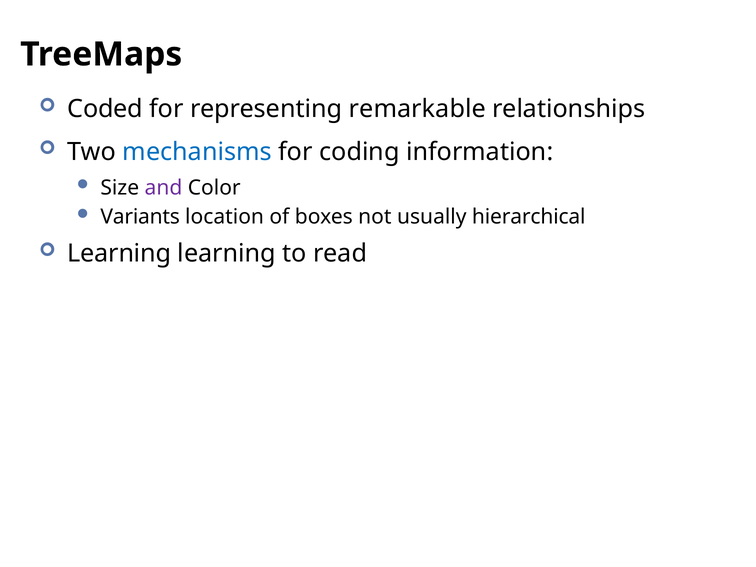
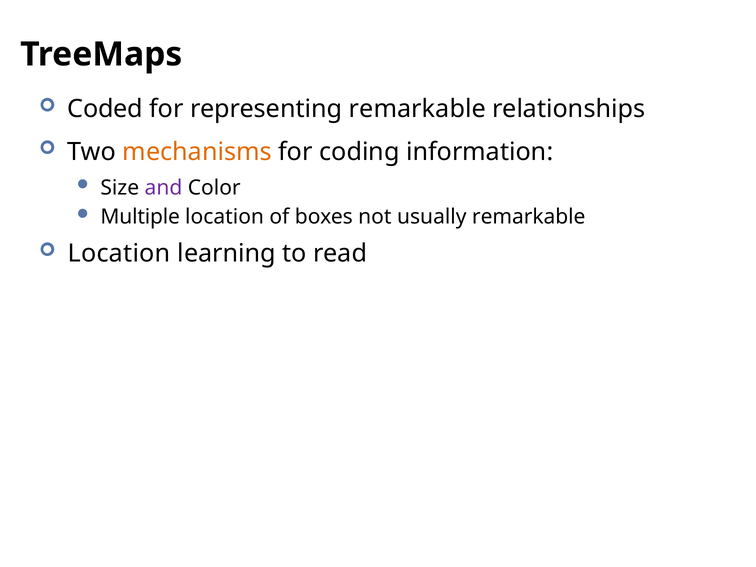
mechanisms colour: blue -> orange (197, 152)
Variants: Variants -> Multiple (140, 217)
usually hierarchical: hierarchical -> remarkable (529, 217)
Learning: Learning -> Location (119, 253)
